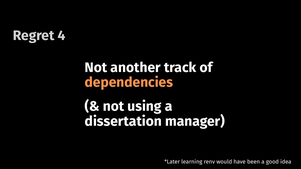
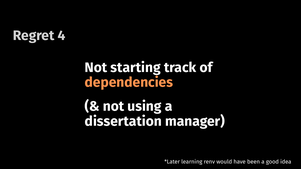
another: another -> starting (136, 68)
